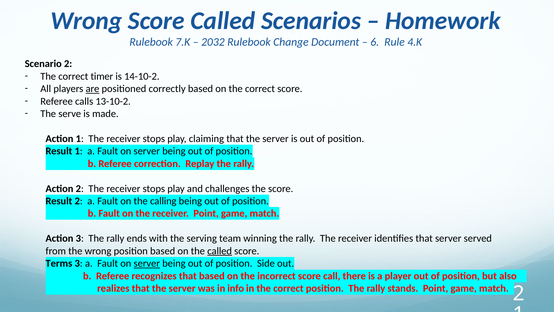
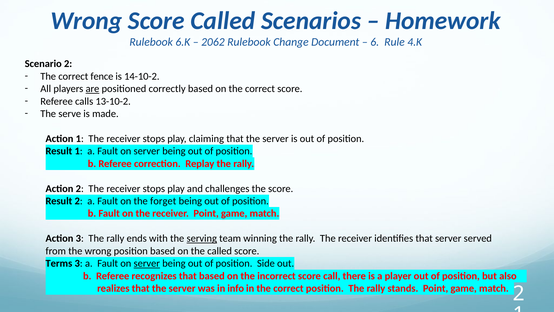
7.K: 7.K -> 6.K (183, 42)
2032: 2032 -> 2062 (213, 42)
timer: timer -> fence (102, 76)
calling: calling -> forget (163, 201)
serving underline: none -> present (202, 238)
called underline: present -> none (220, 251)
